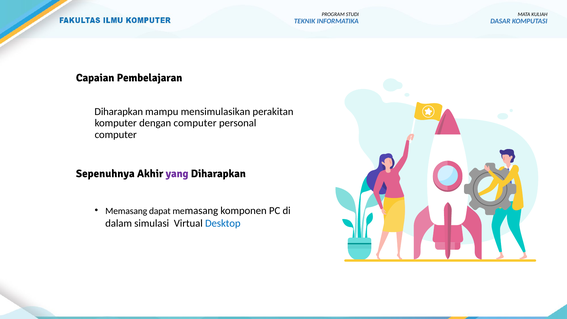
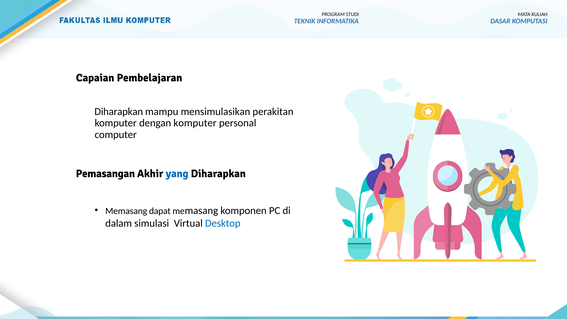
dengan computer: computer -> komputer (195, 123)
Sepenuhnya: Sepenuhnya -> Pemasangan (105, 174)
yang colour: purple -> blue (177, 174)
